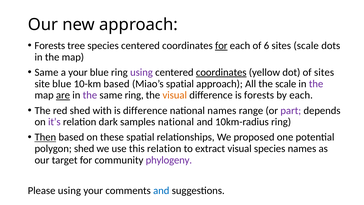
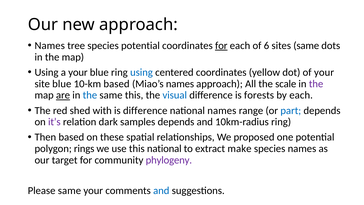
Forests: Forests -> Names (50, 46)
species centered: centered -> potential (140, 46)
sites scale: scale -> same (306, 46)
Same: Same -> Using (47, 72)
using colour: purple -> blue (141, 72)
coordinates underline: present -> none (221, 72)
of sites: sites -> your (324, 72)
Miao’s spatial: spatial -> names (180, 84)
the colour: purple -> blue (90, 95)
same ring: ring -> this (134, 95)
visual colour: orange -> blue (175, 95)
part colour: purple -> blue (291, 110)
samples national: national -> depends (176, 122)
Then underline: present -> none (45, 137)
polygon shed: shed -> rings (84, 148)
this relation: relation -> national (164, 148)
extract visual: visual -> make (239, 148)
Please using: using -> same (69, 190)
